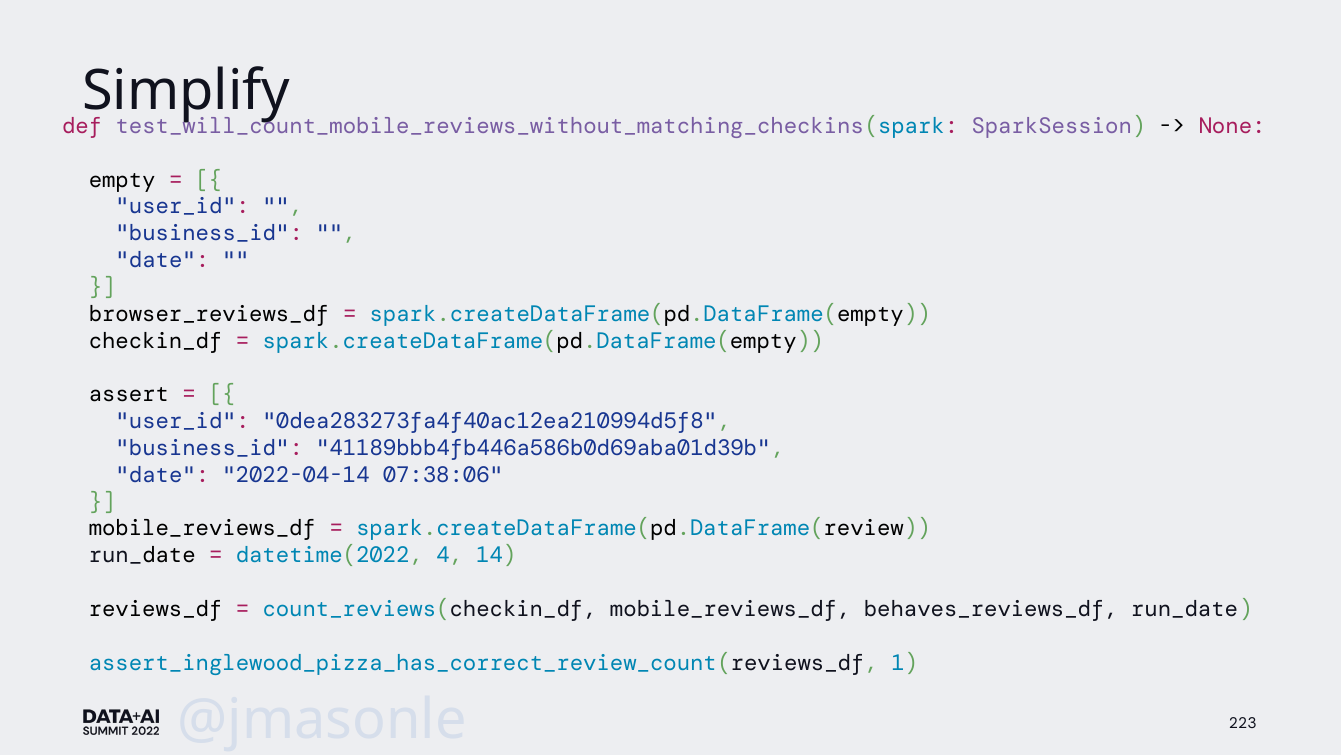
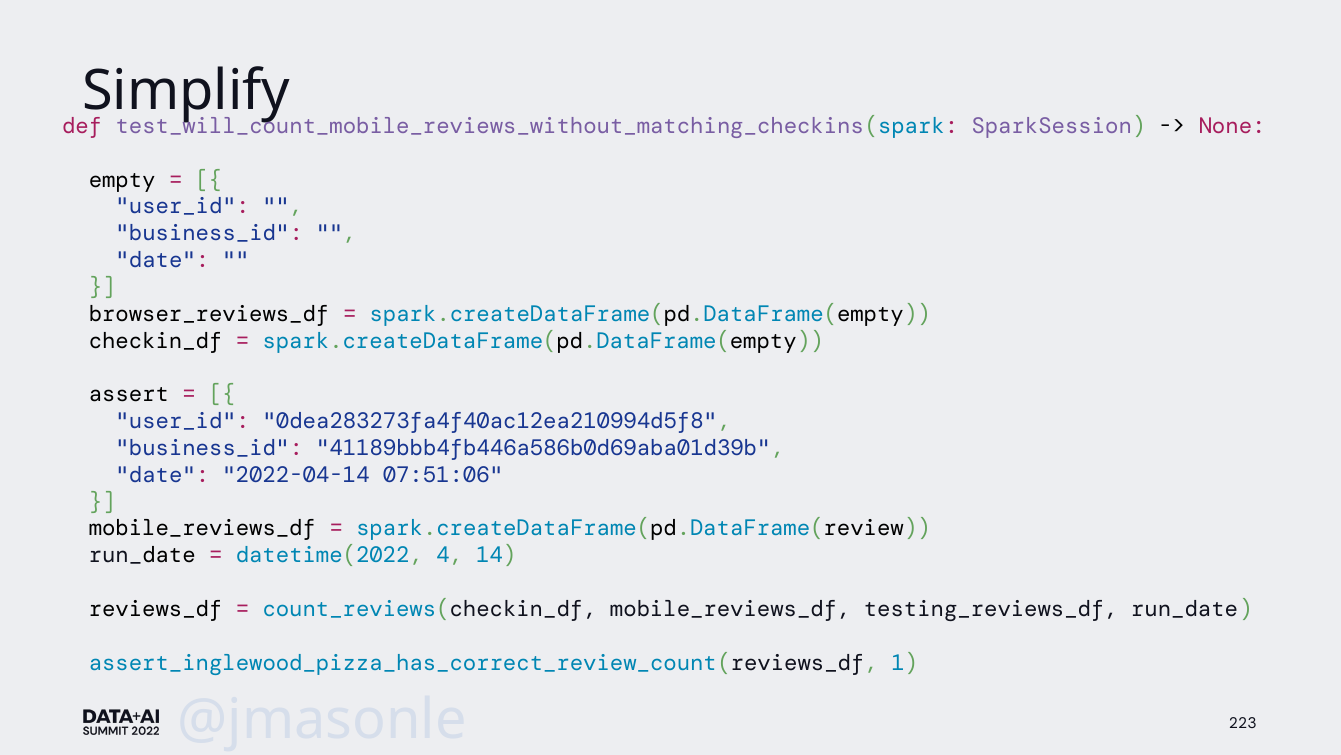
07:38:06: 07:38:06 -> 07:51:06 (443, 475)
behaves_reviews_df: behaves_reviews_df -> testing_reviews_df (991, 609)
